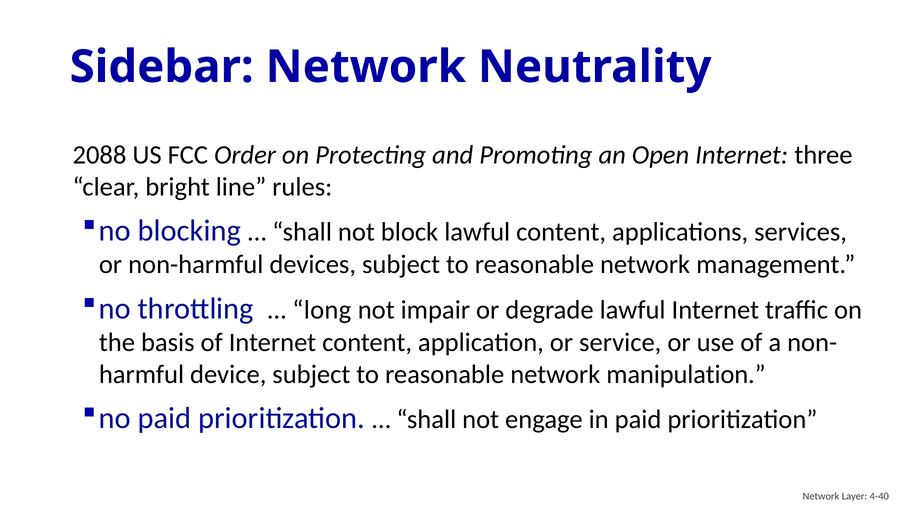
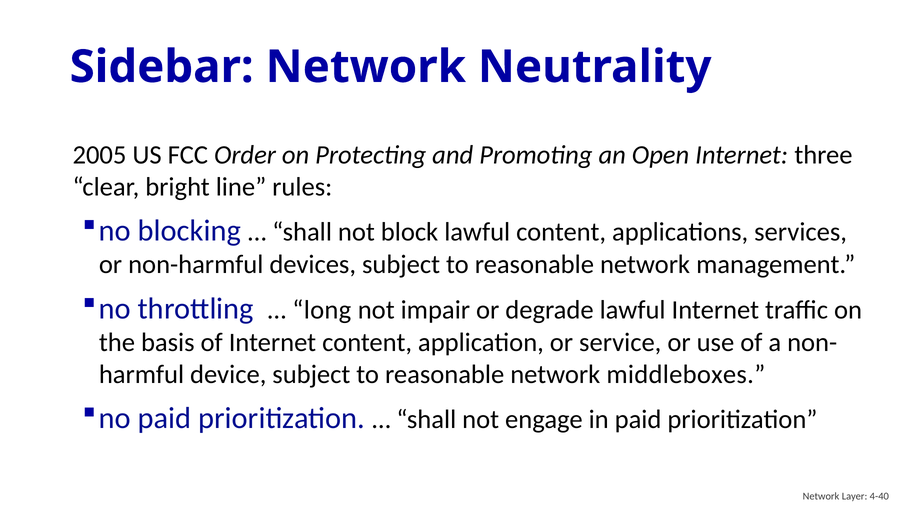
2088: 2088 -> 2005 (99, 155)
manipulation: manipulation -> middleboxes (686, 375)
